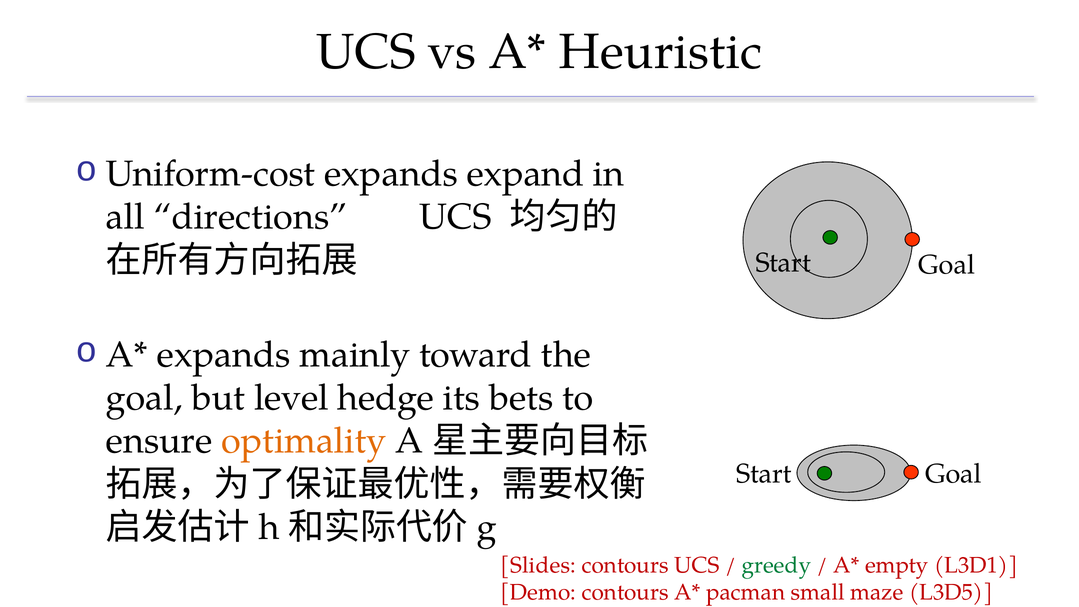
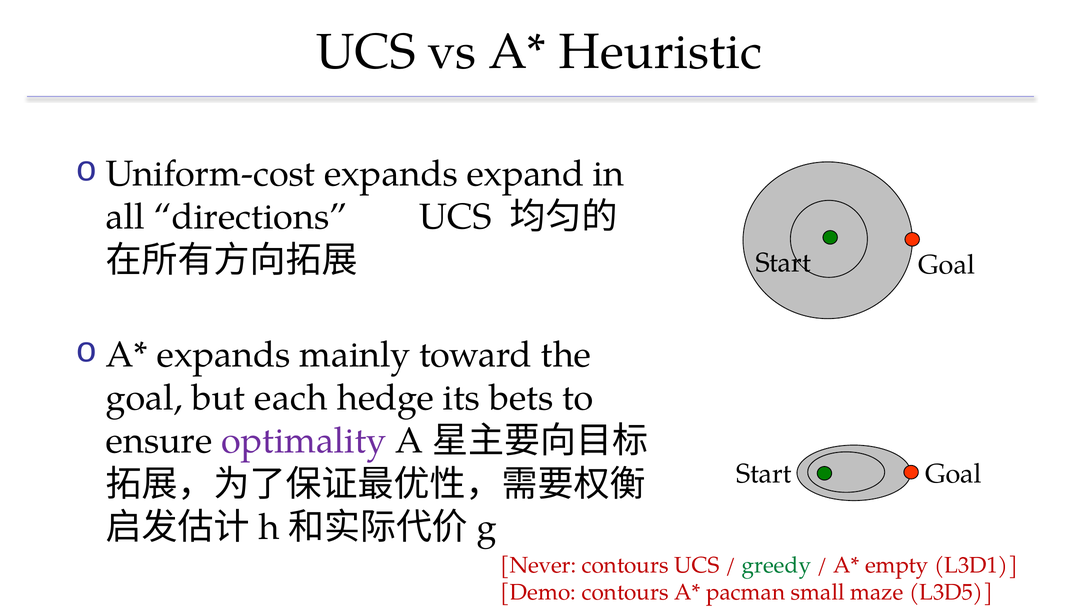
level: level -> each (291, 398)
optimality colour: orange -> purple (304, 441)
Slides: Slides -> Never (538, 565)
